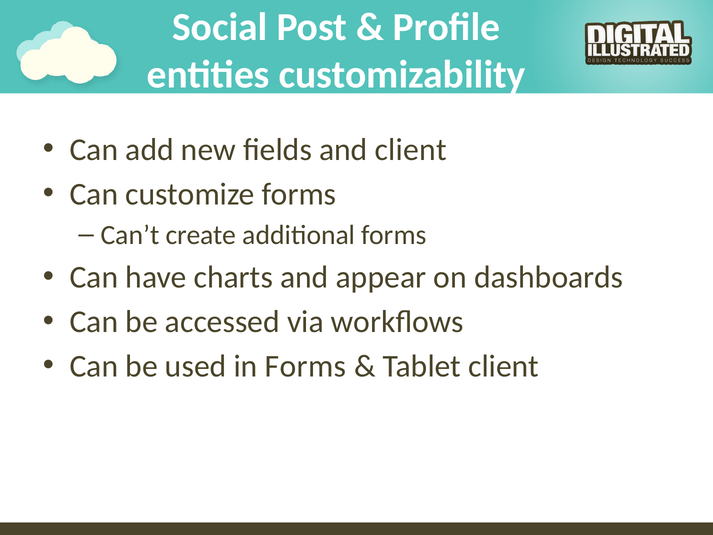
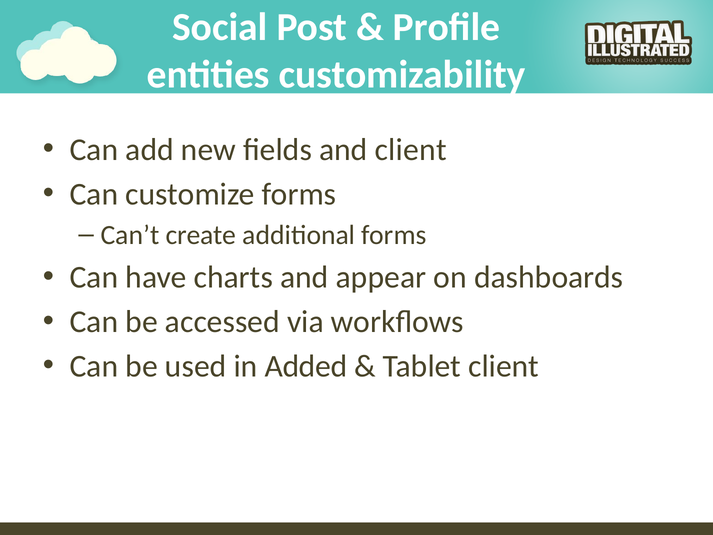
in Forms: Forms -> Added (306, 366)
